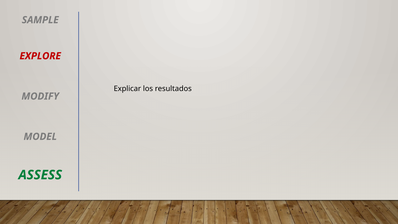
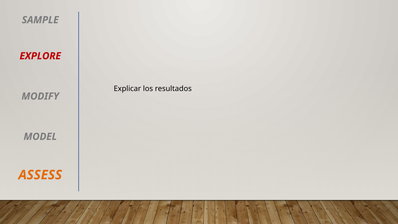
ASSESS colour: green -> orange (40, 175)
